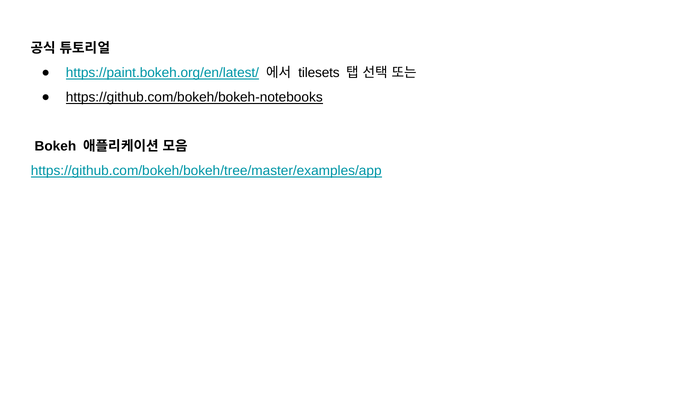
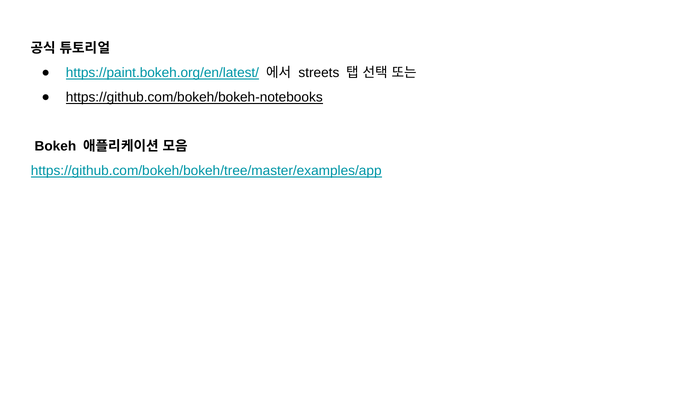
tilesets: tilesets -> streets (319, 73)
